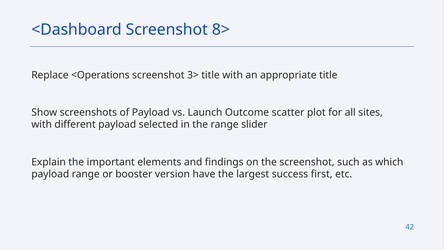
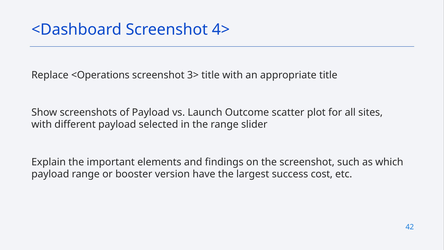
8>: 8> -> 4> (221, 30)
first: first -> cost (322, 174)
